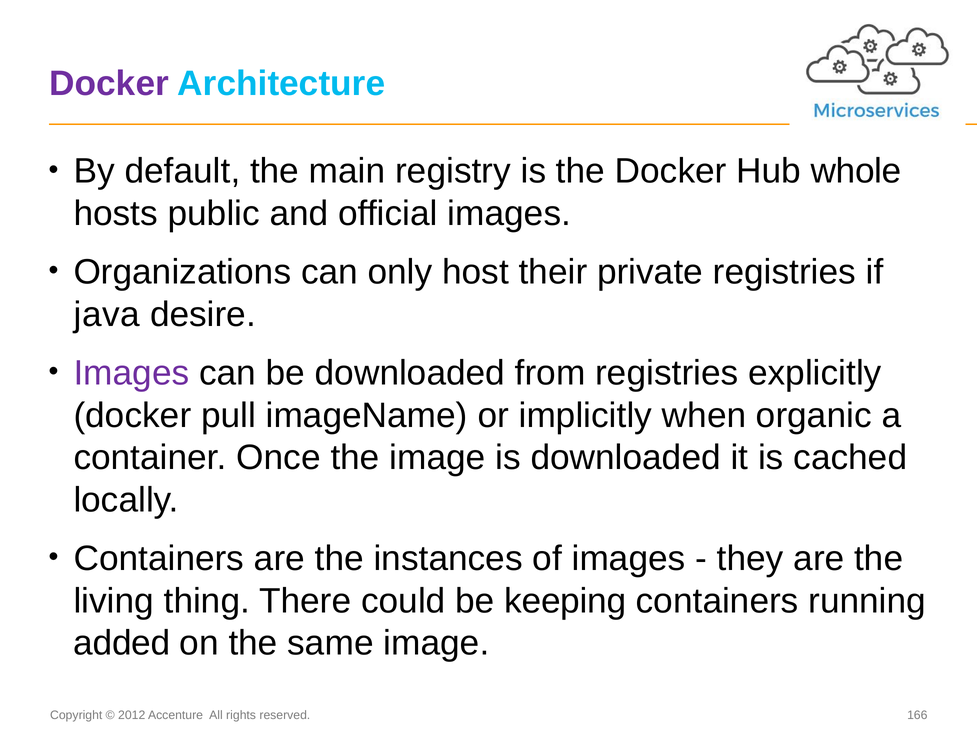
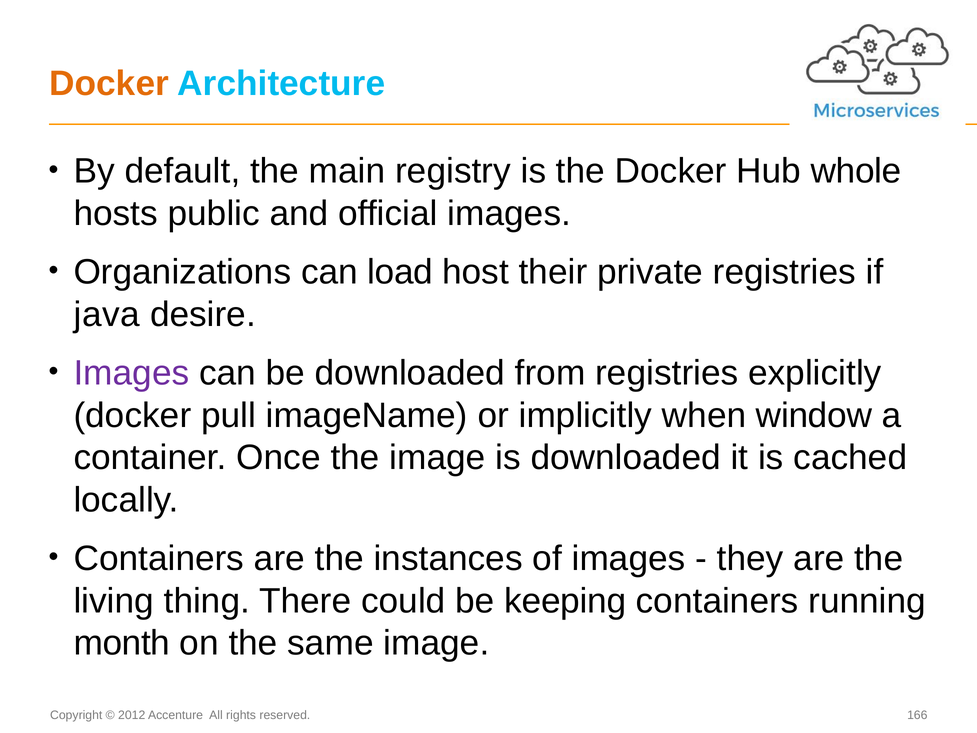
Docker colour: purple -> orange (109, 83)
only: only -> load (400, 272)
organic: organic -> window (814, 415)
added: added -> month (122, 643)
